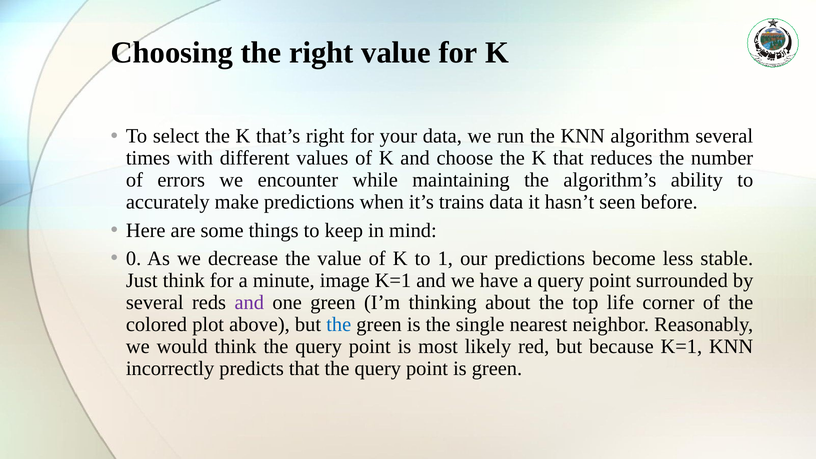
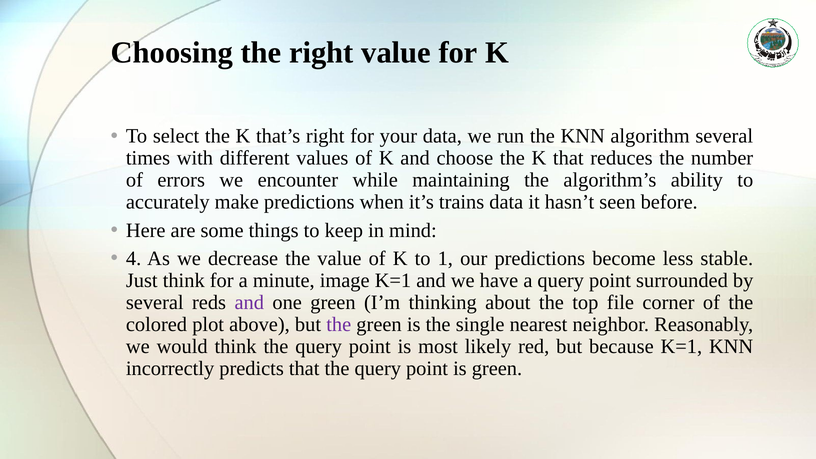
0: 0 -> 4 (134, 258)
life: life -> file (620, 303)
the colour: blue -> purple (339, 325)
